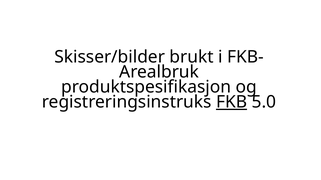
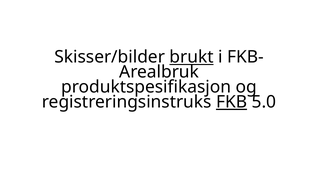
brukt underline: none -> present (192, 57)
